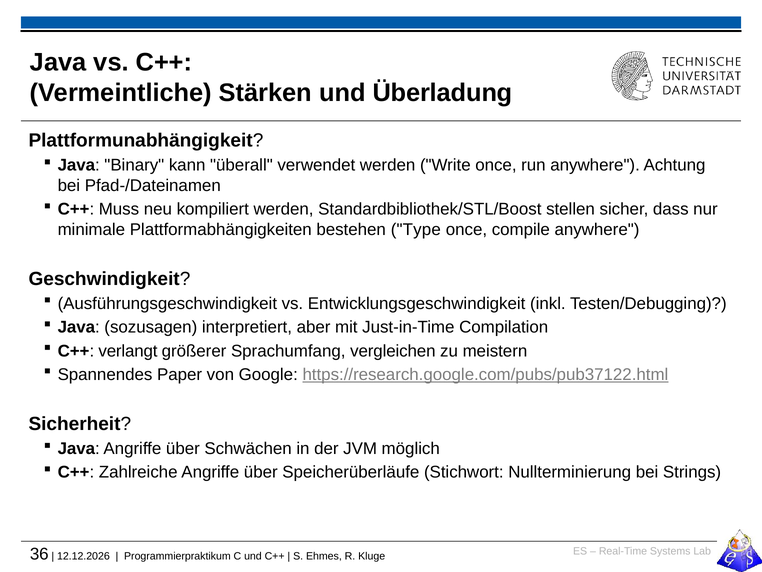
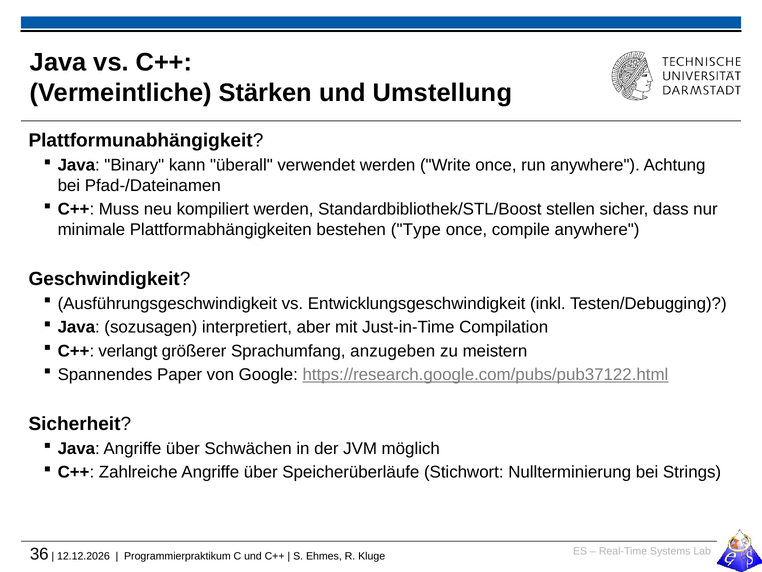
Überladung: Überladung -> Umstellung (442, 93)
vergleichen: vergleichen -> anzugeben (393, 351)
